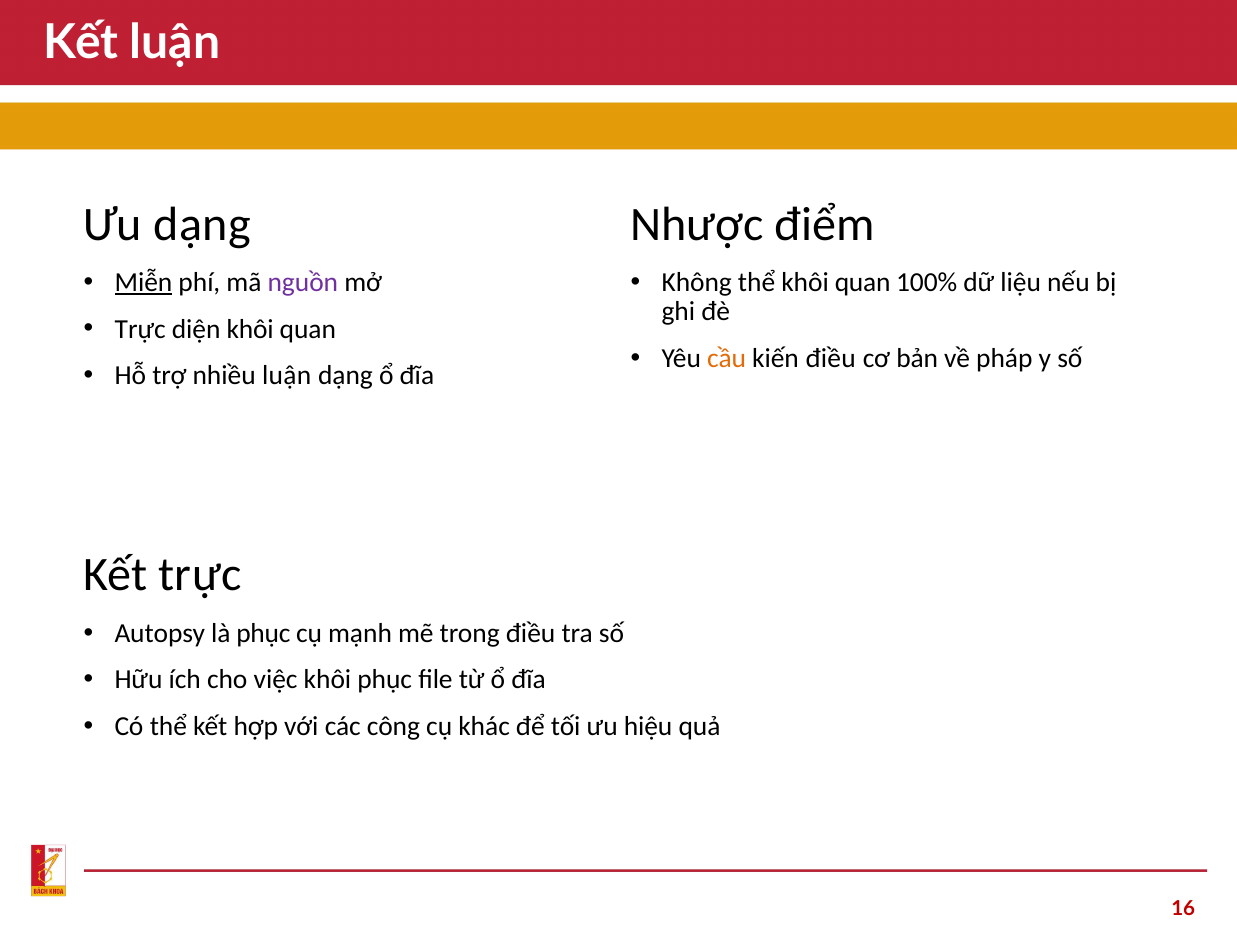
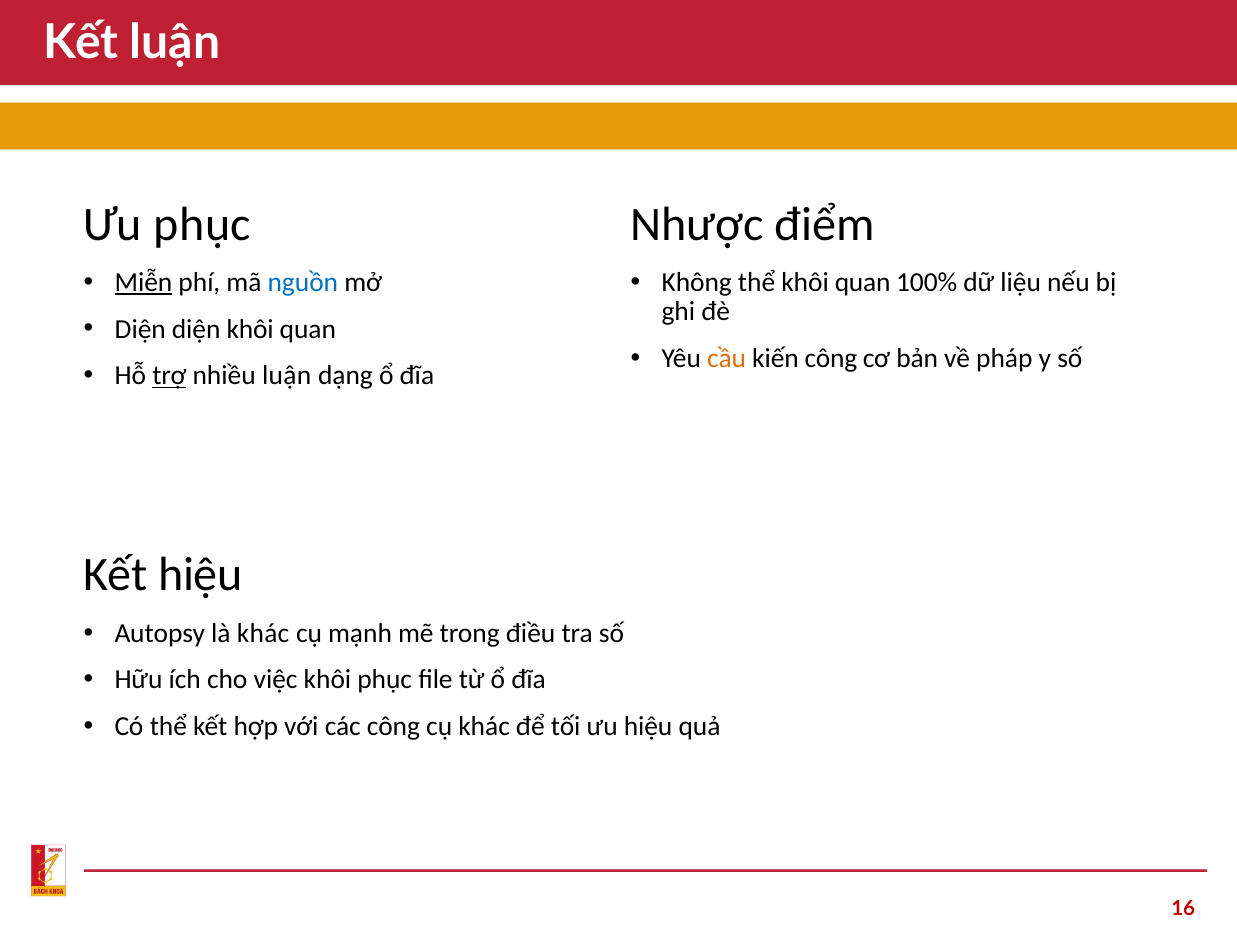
Ưu dạng: dạng -> phục (202, 224)
nguồn colour: purple -> blue (303, 282)
Trực: Trực -> Diện (140, 329)
kiến điều: điều -> công (831, 359)
trợ underline: none -> present (169, 376)
Kết trực: trực -> hiệu (201, 576)
là phục: phục -> khác (263, 634)
